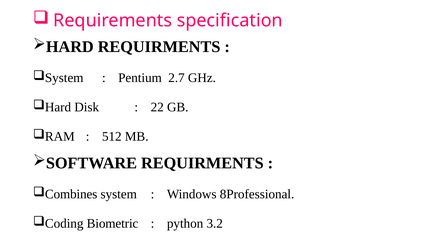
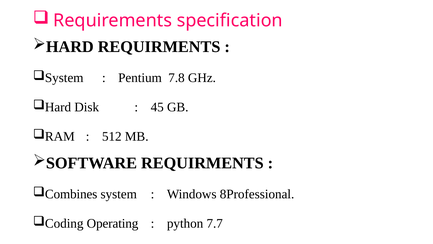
2.7: 2.7 -> 7.8 (177, 78)
22: 22 -> 45 (157, 107)
Biometric: Biometric -> Operating (113, 223)
3.2: 3.2 -> 7.7 (215, 223)
